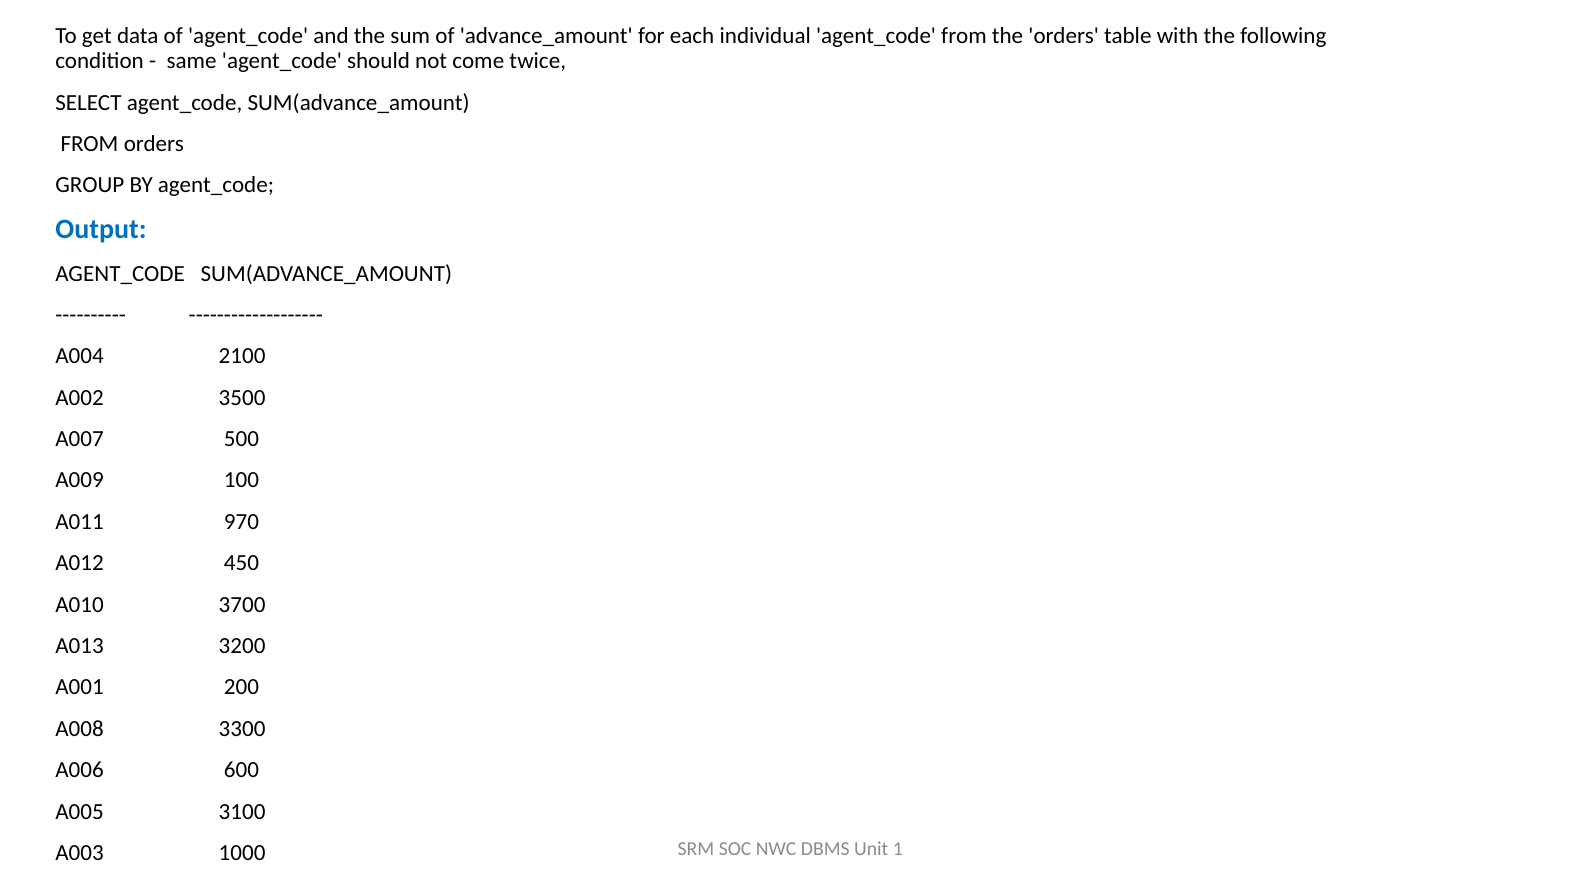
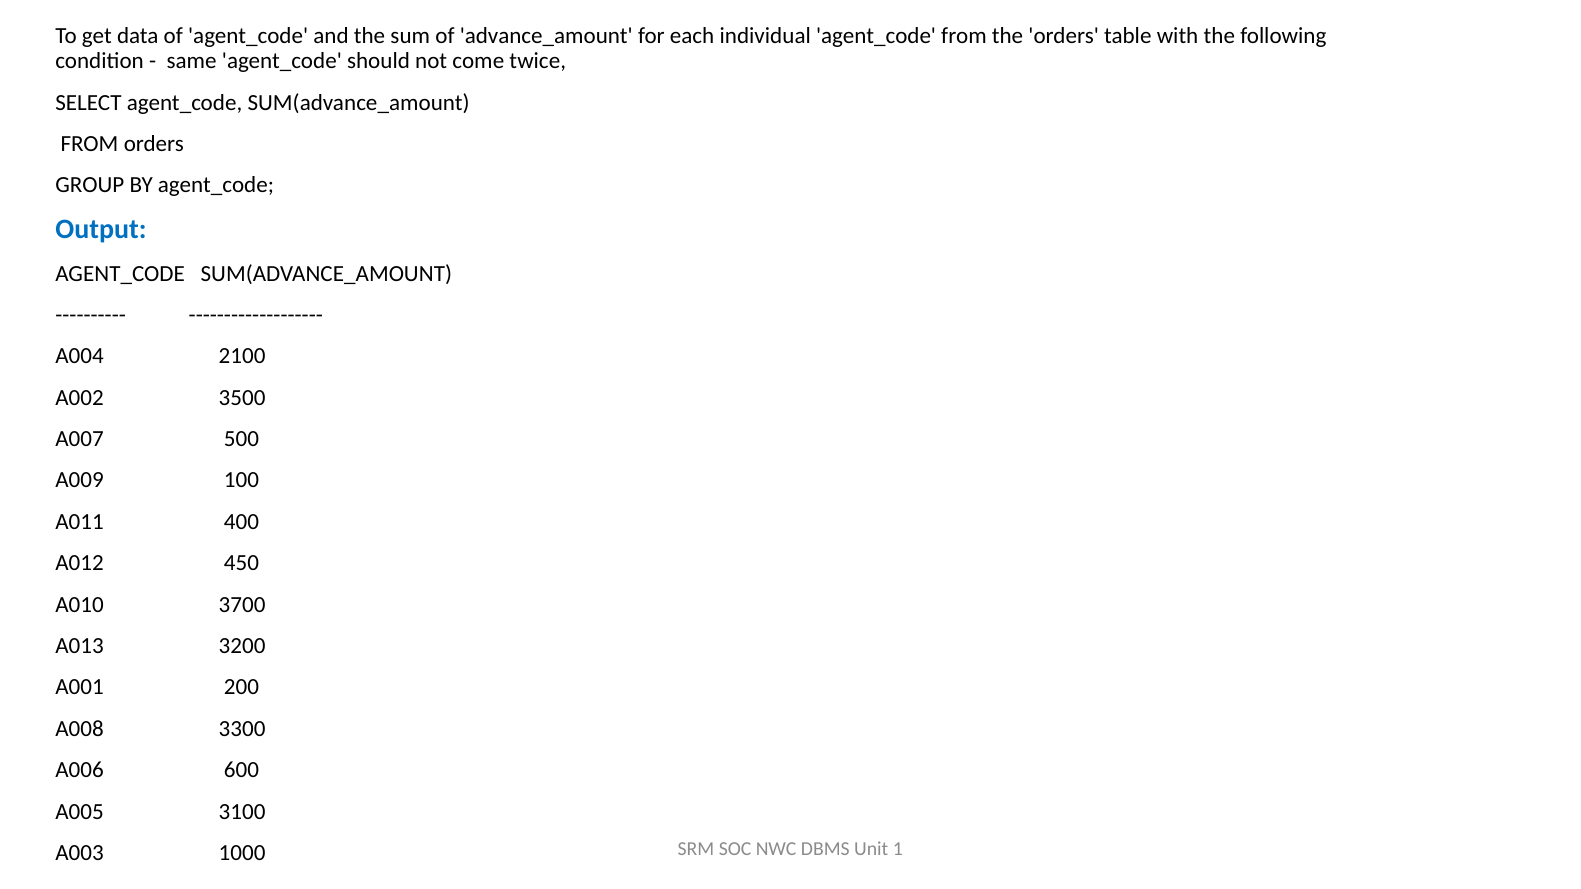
970: 970 -> 400 (241, 522)
